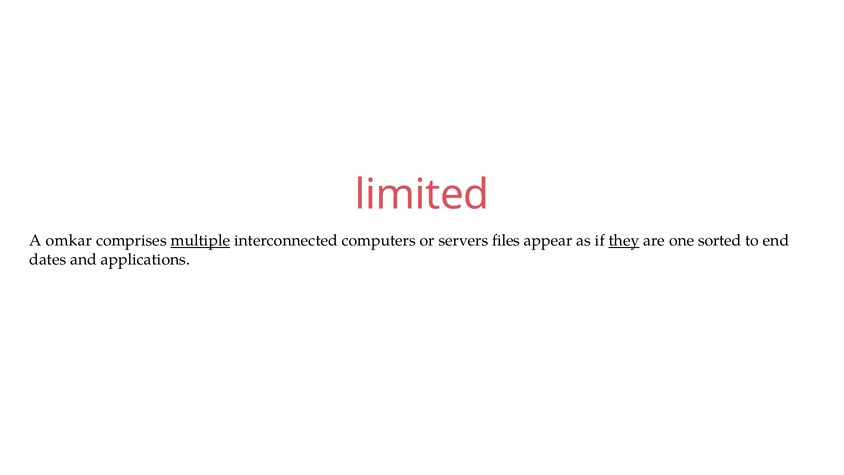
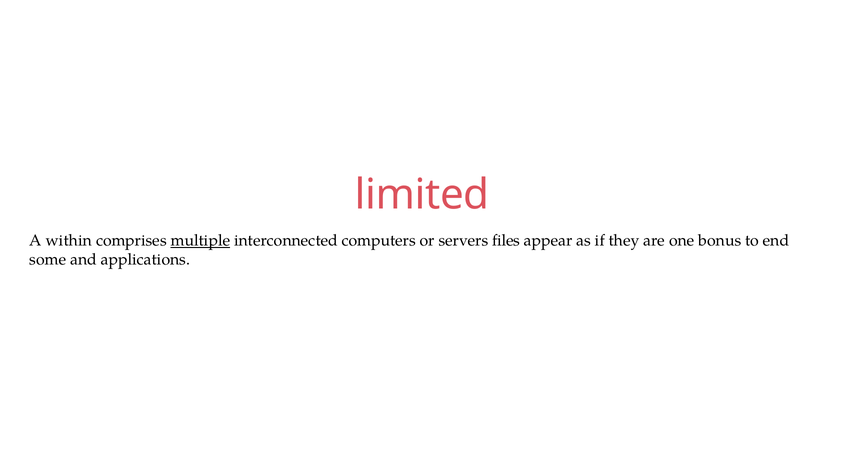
omkar: omkar -> within (69, 241)
they underline: present -> none (624, 241)
sorted: sorted -> bonus (720, 241)
dates: dates -> some (48, 260)
